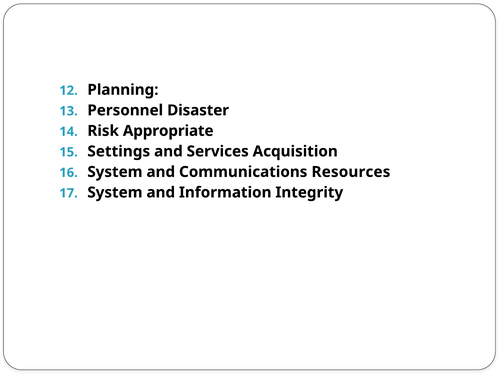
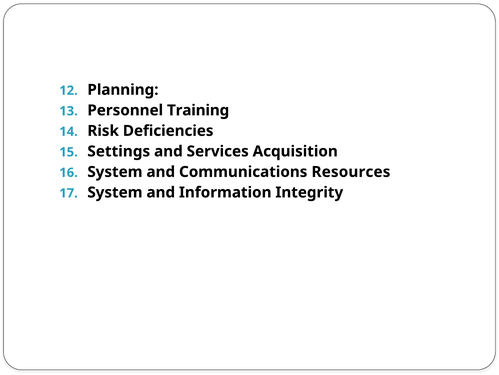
Disaster: Disaster -> Training (198, 110)
Appropriate: Appropriate -> Deficiencies (168, 131)
